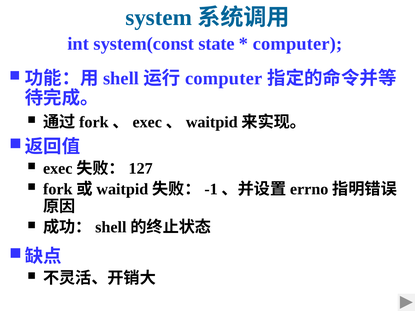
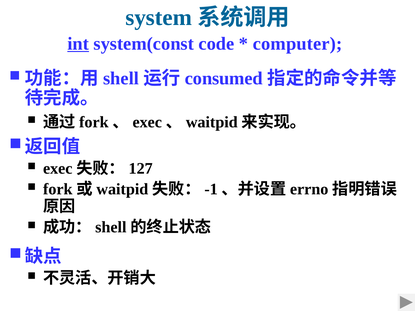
int underline: none -> present (78, 44)
state: state -> code (216, 44)
computer: computer -> consumed (224, 78)
